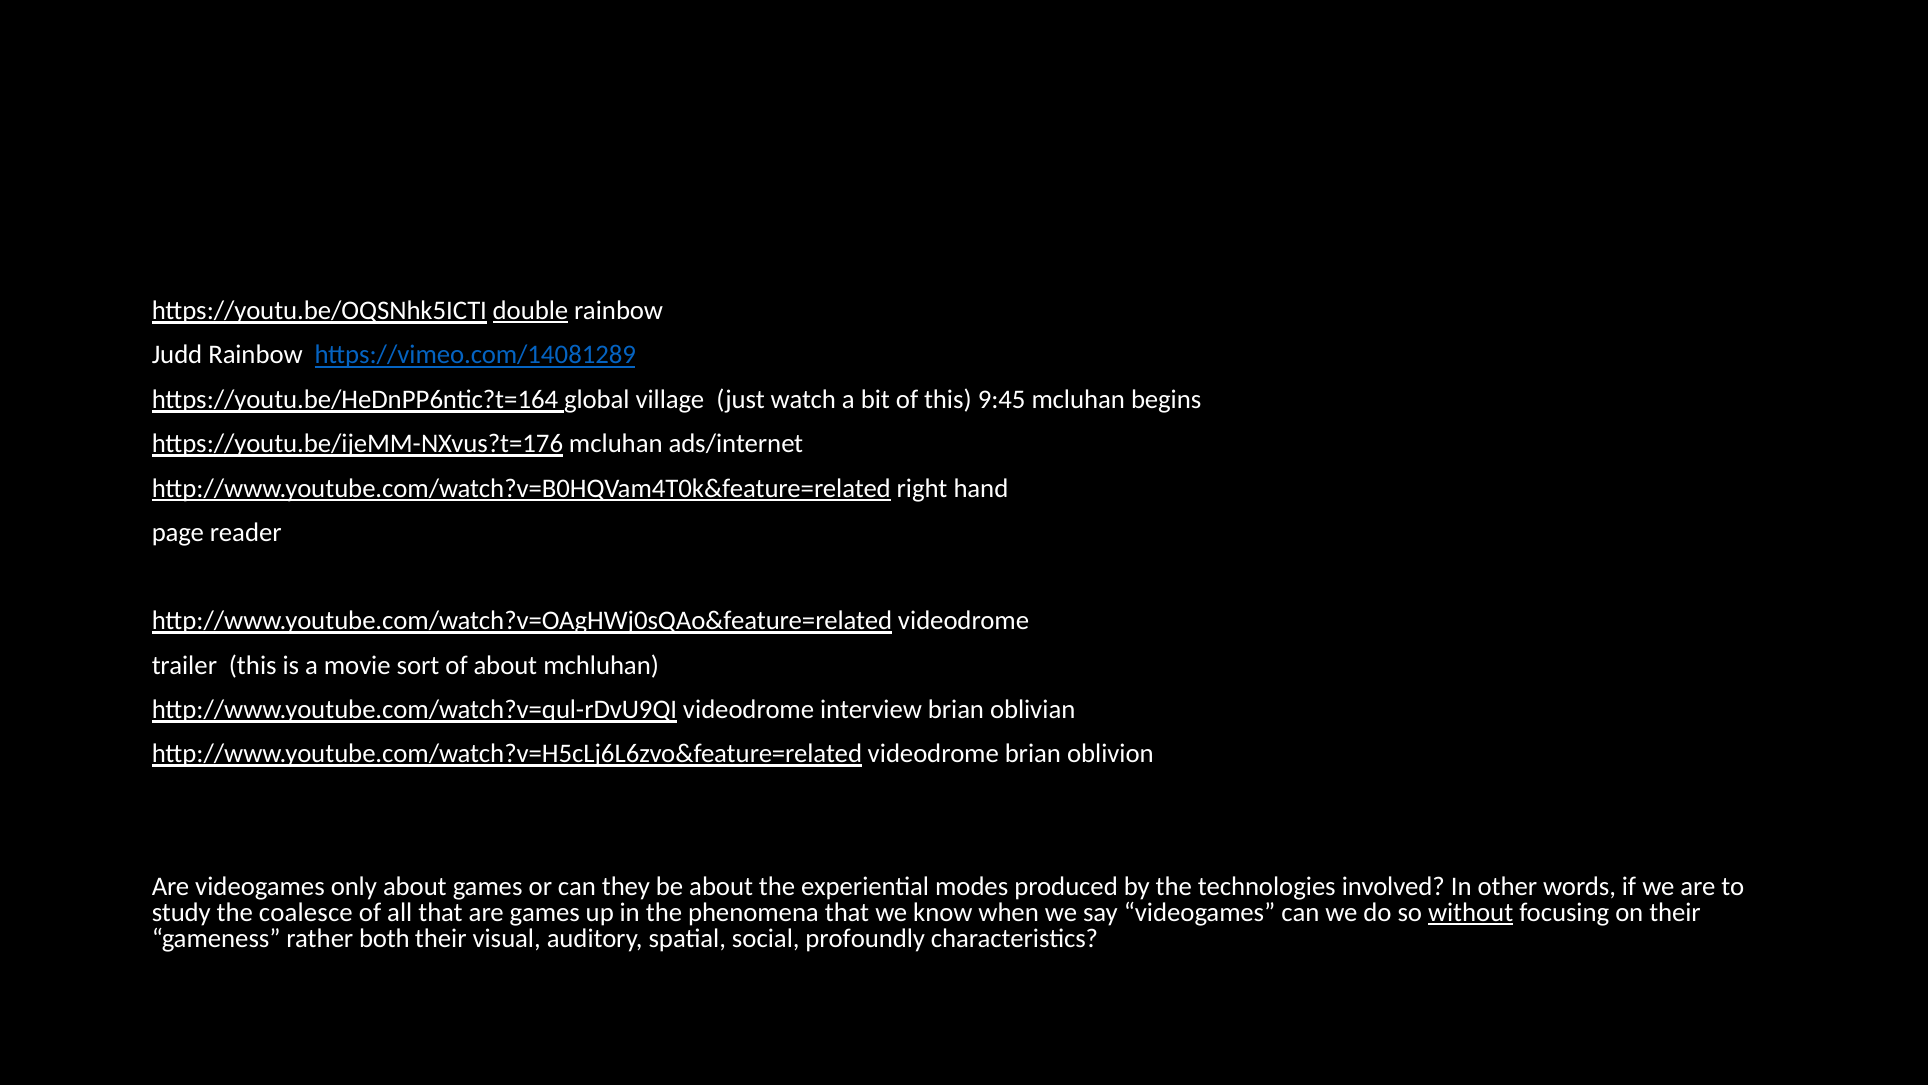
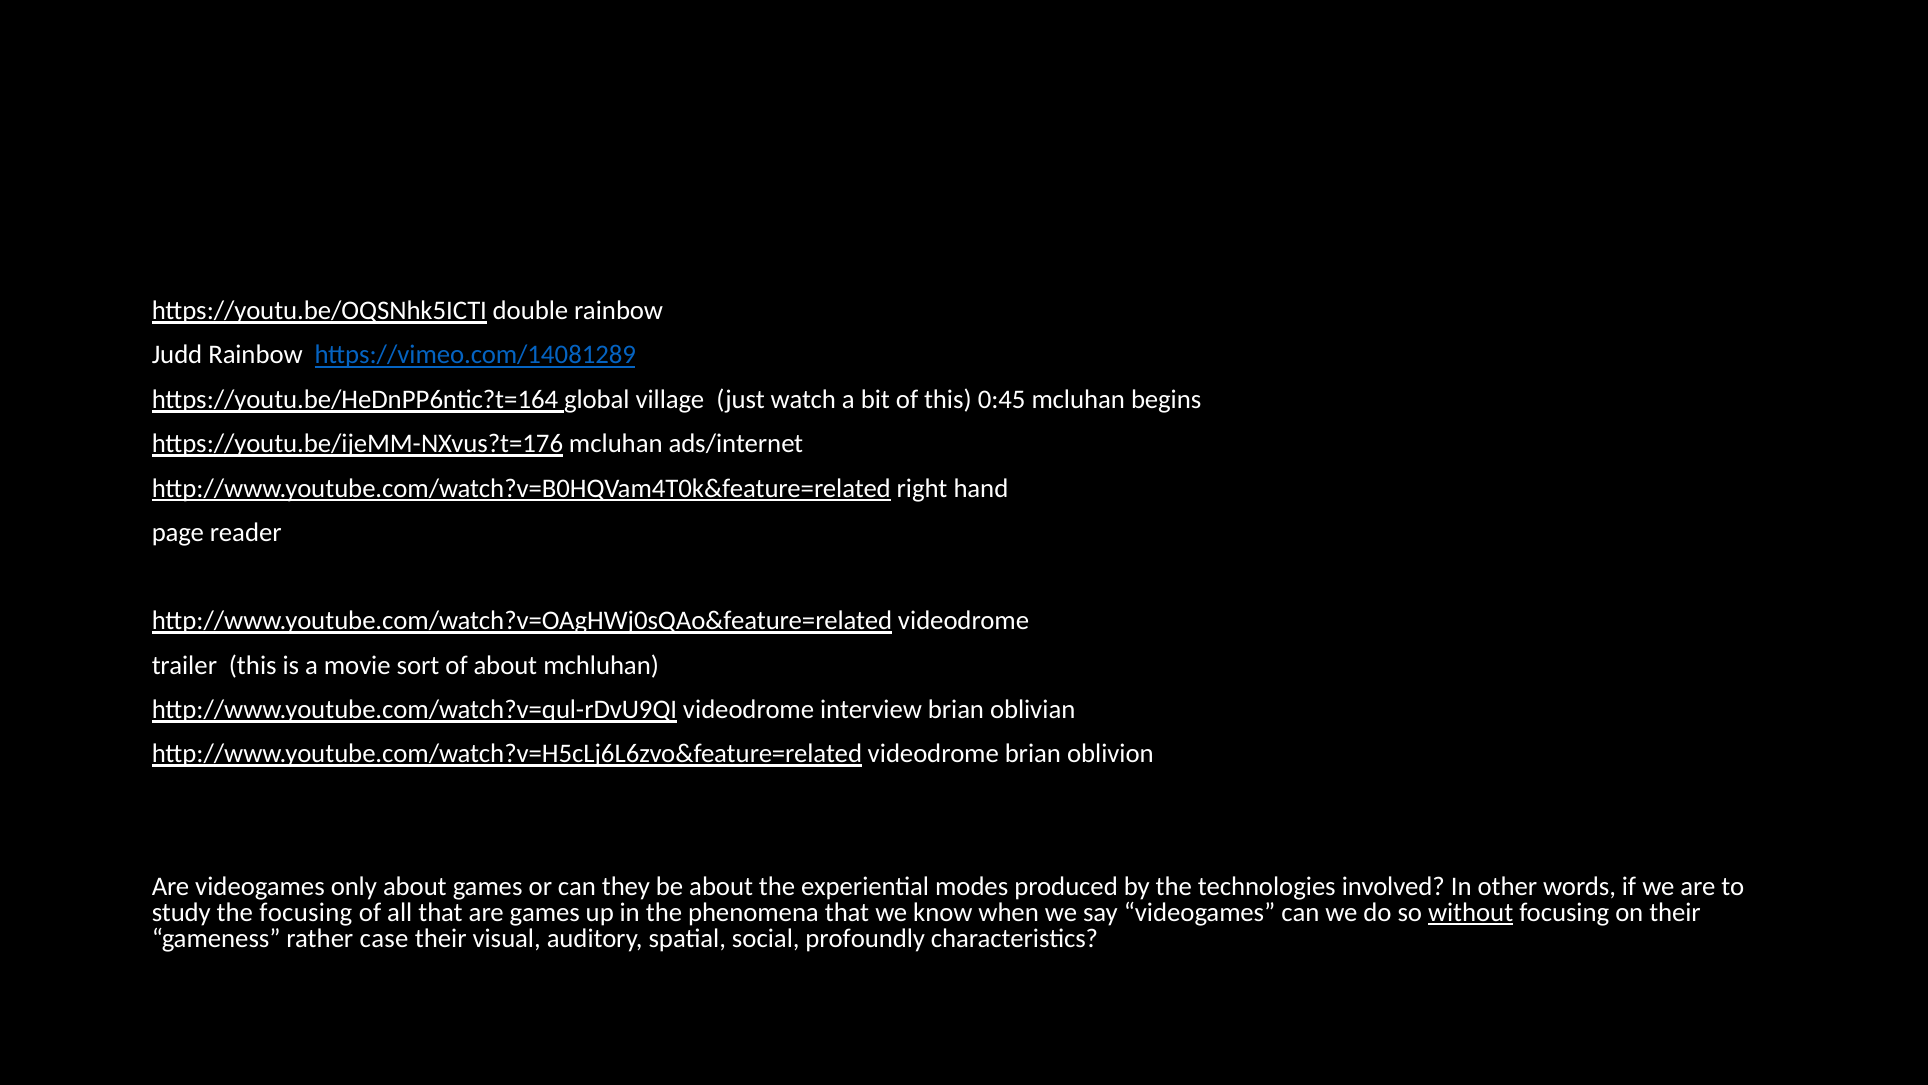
double underline: present -> none (531, 310)
9:45: 9:45 -> 0:45 (1002, 399)
the coalesce: coalesce -> focusing (306, 912)
both: both -> case (384, 938)
